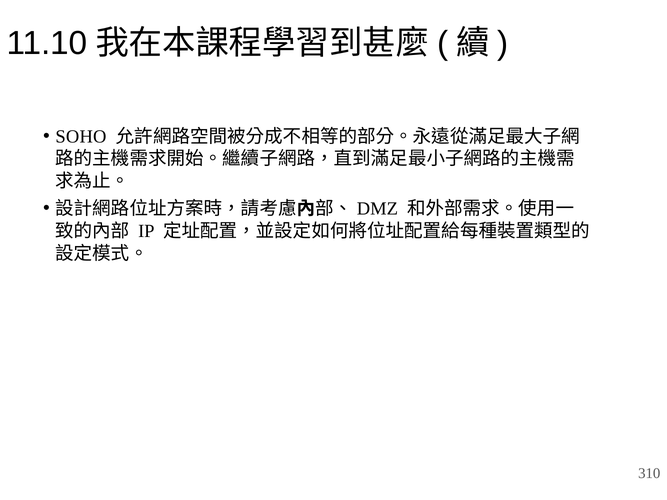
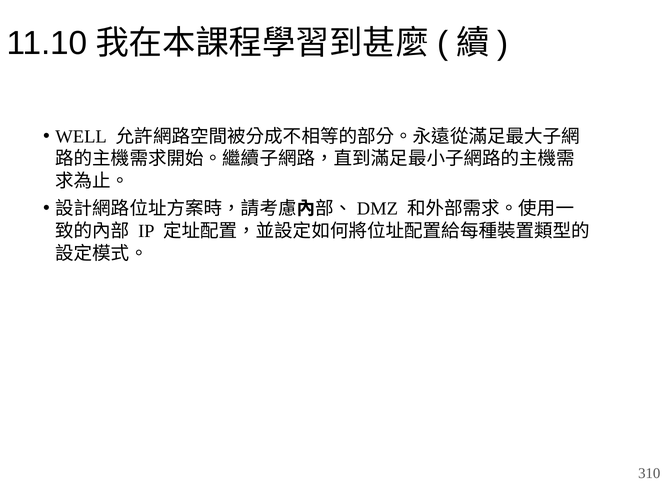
SOHO: SOHO -> WELL (81, 137)
